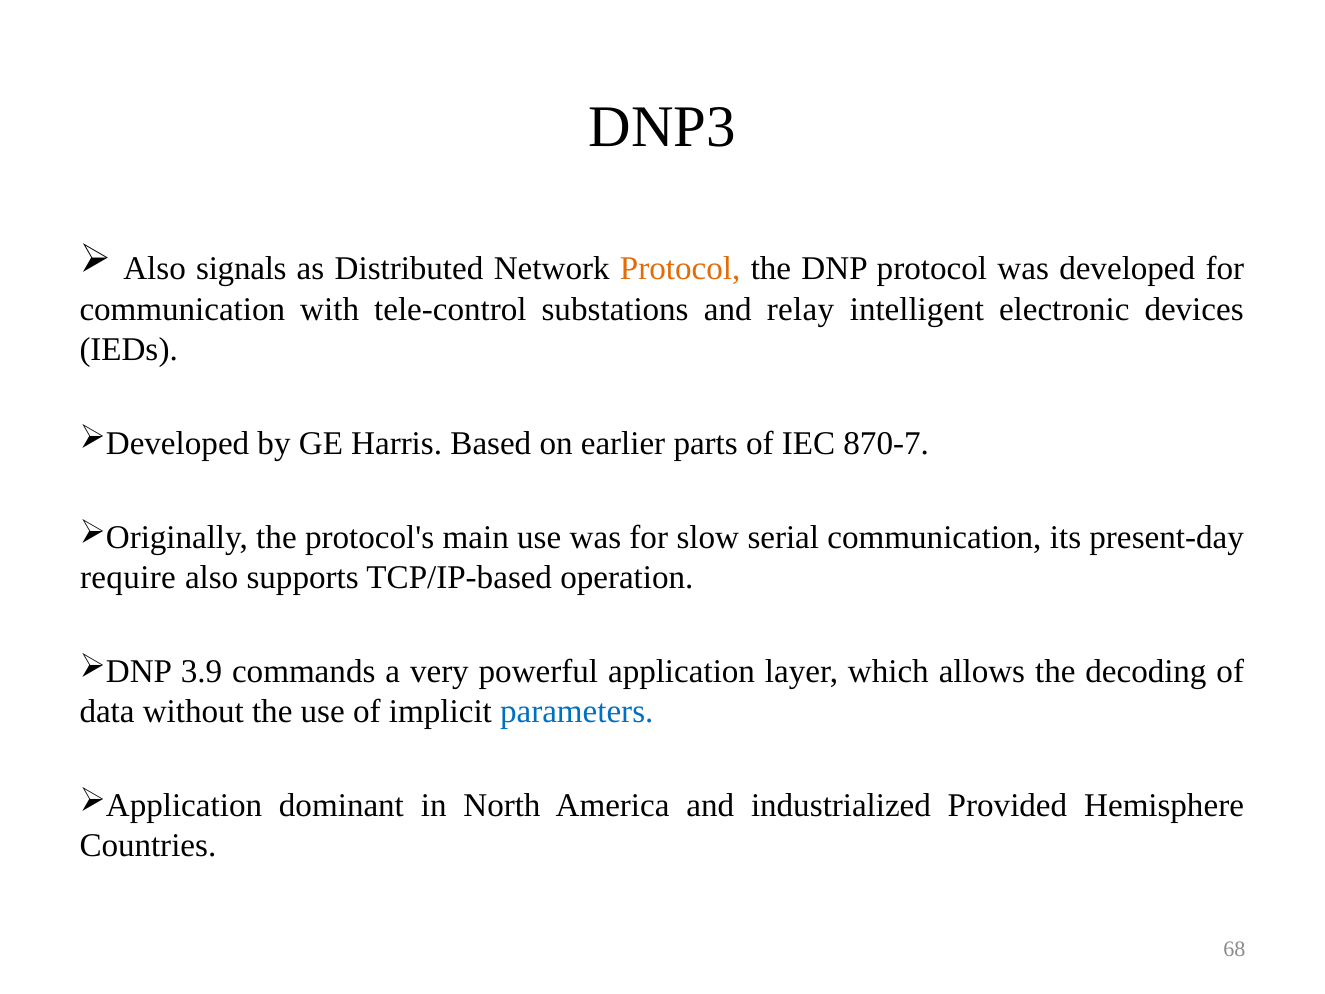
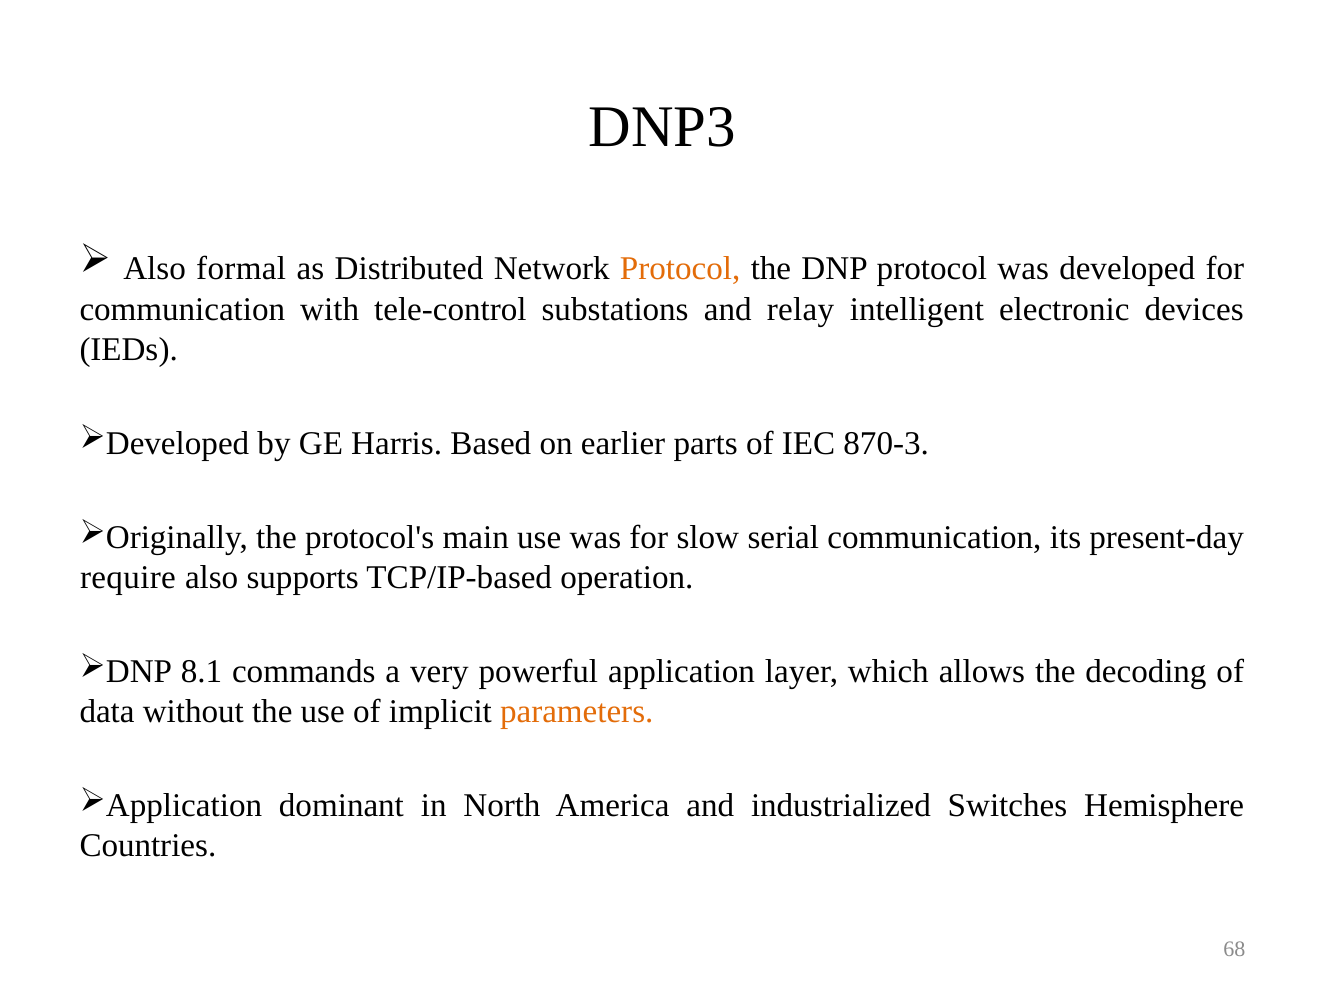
signals: signals -> formal (241, 268)
870-7: 870-7 -> 870-3 (886, 443)
3.9: 3.9 -> 8.1 (202, 671)
parameters colour: blue -> orange (577, 711)
Provided: Provided -> Switches (1007, 805)
